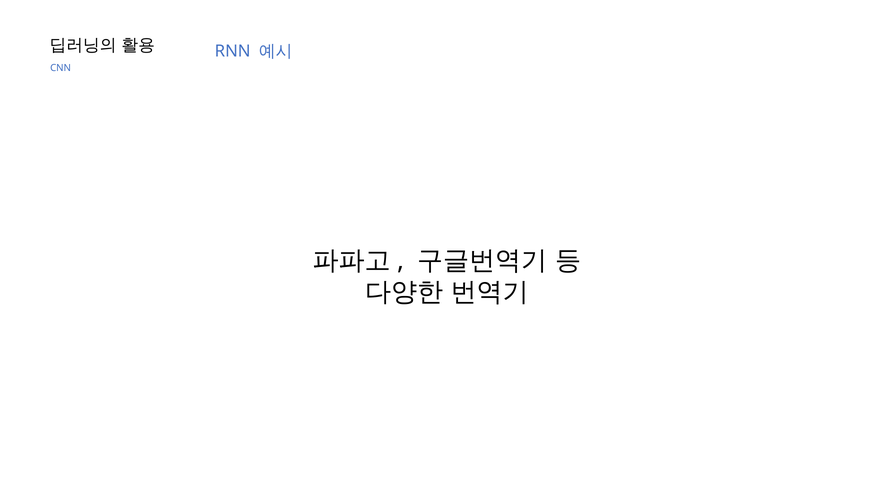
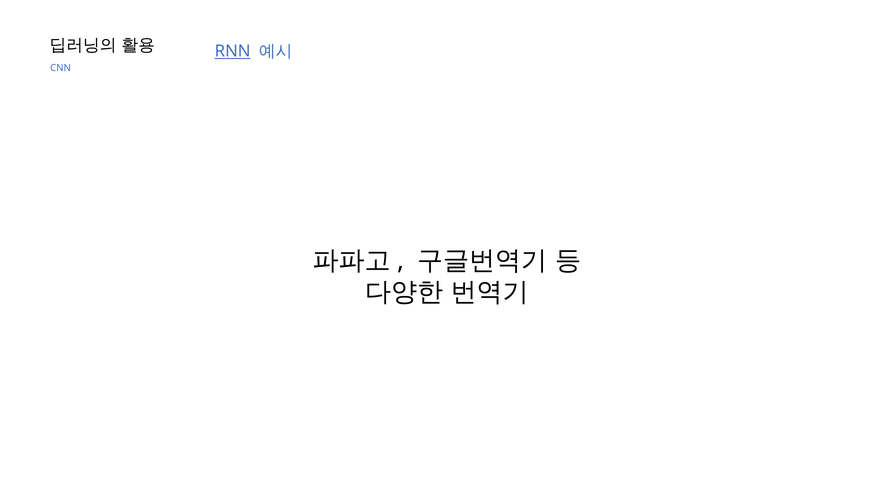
RNN underline: none -> present (233, 51)
